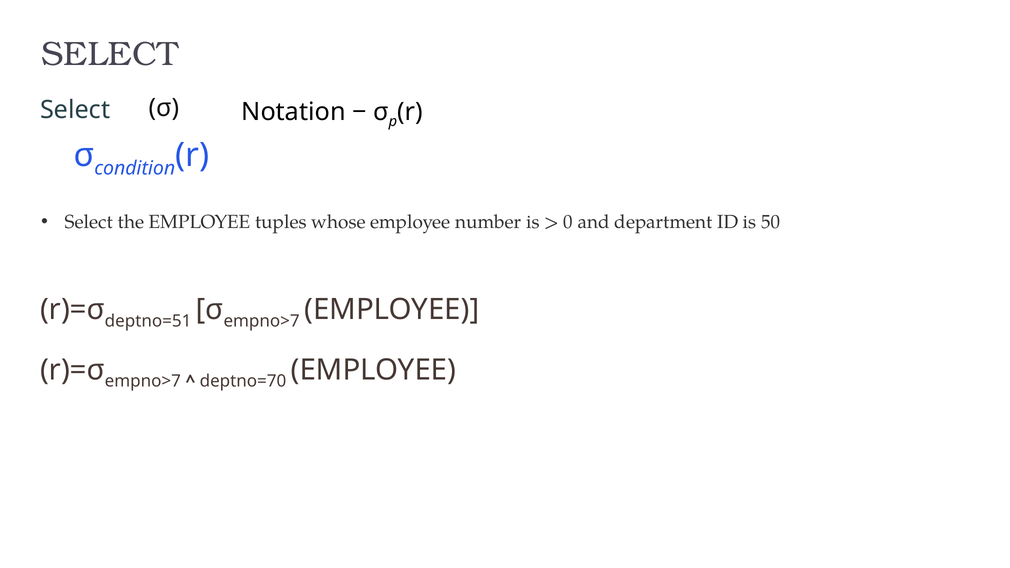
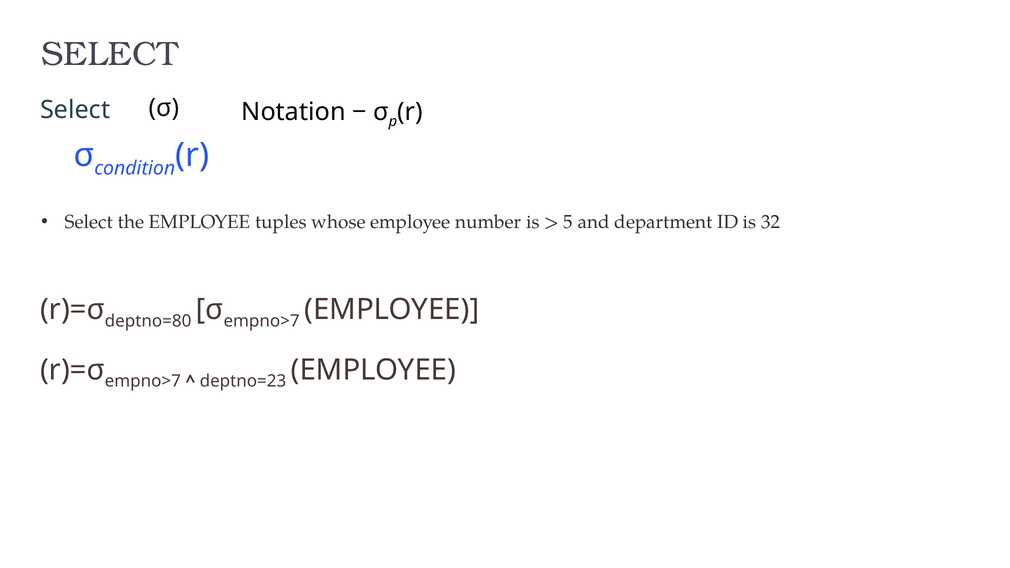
0: 0 -> 5 (568, 222)
50: 50 -> 32 (771, 222)
deptno=51: deptno=51 -> deptno=80 (148, 321)
deptno=70: deptno=70 -> deptno=23 (243, 381)
